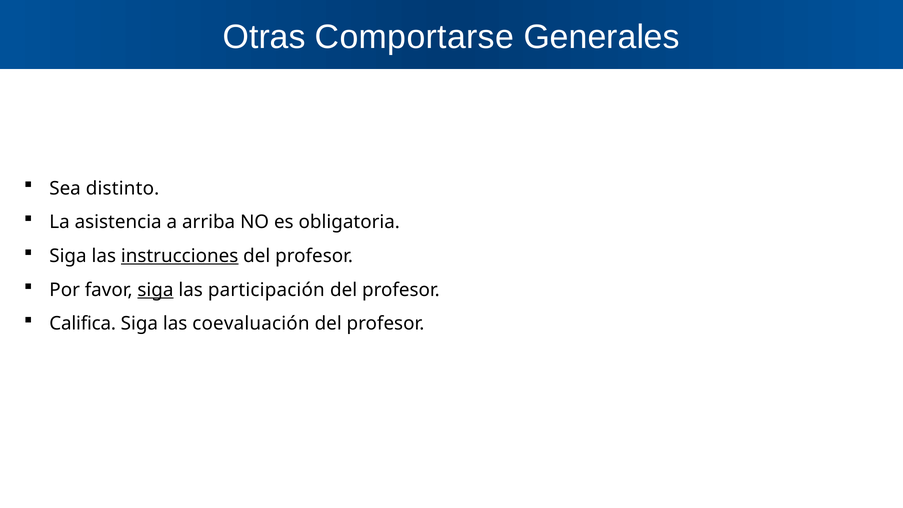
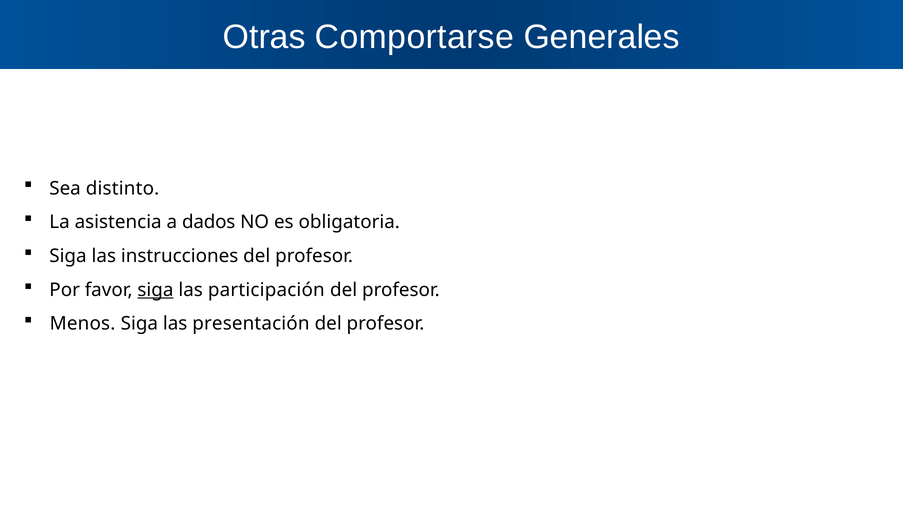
arriba: arriba -> dados (209, 222)
instrucciones underline: present -> none (180, 256)
Califica: Califica -> Menos (82, 324)
coevaluación: coevaluación -> presentación (251, 324)
